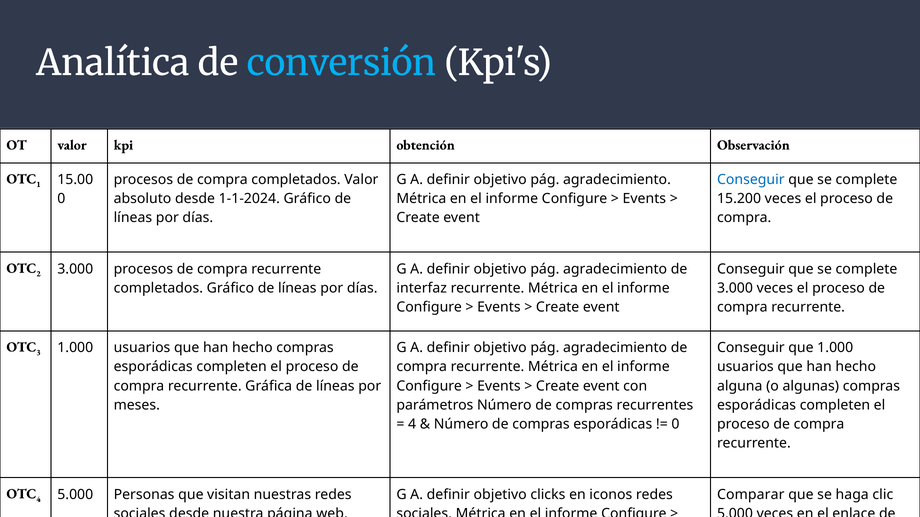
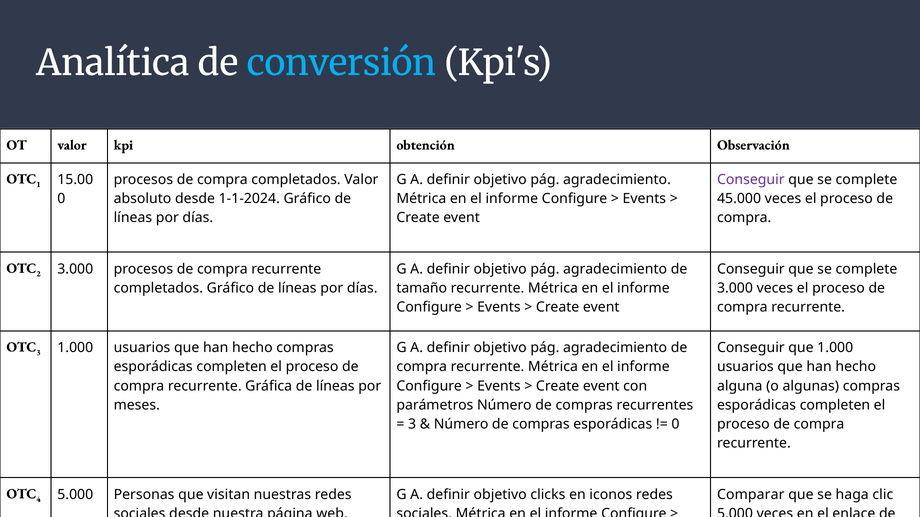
Conseguir colour: blue -> purple (751, 180)
15.200: 15.200 -> 45.000 (739, 199)
interfaz: interfaz -> tamaño (422, 288)
4: 4 -> 3 (412, 425)
